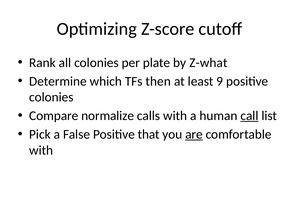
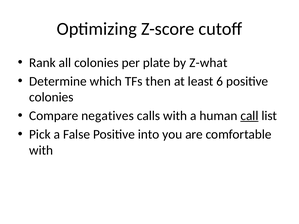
9: 9 -> 6 (220, 81)
normalize: normalize -> negatives (108, 116)
that: that -> into (149, 135)
are underline: present -> none (194, 135)
